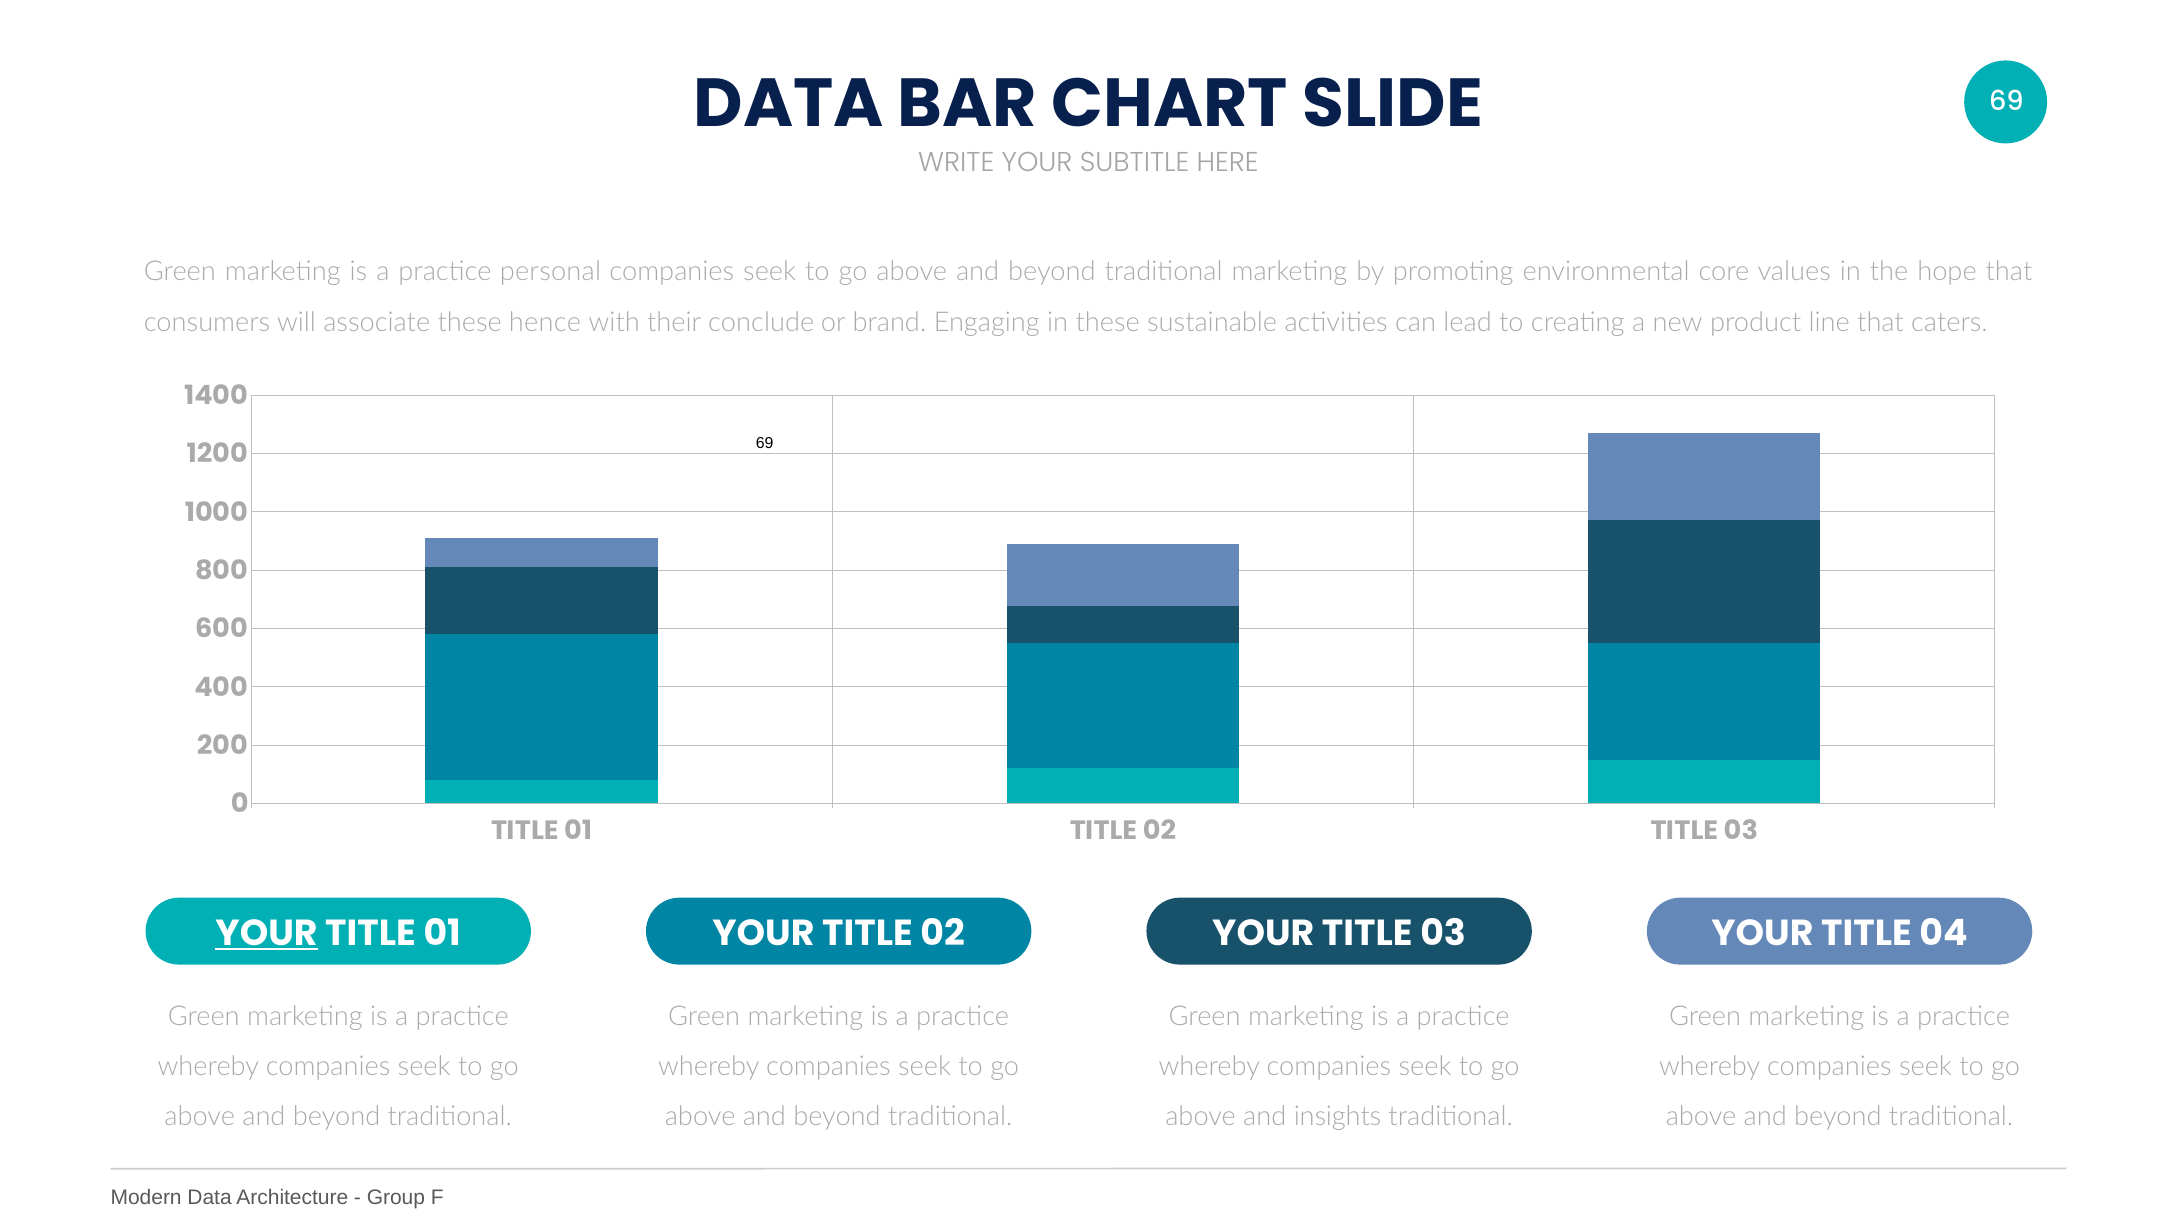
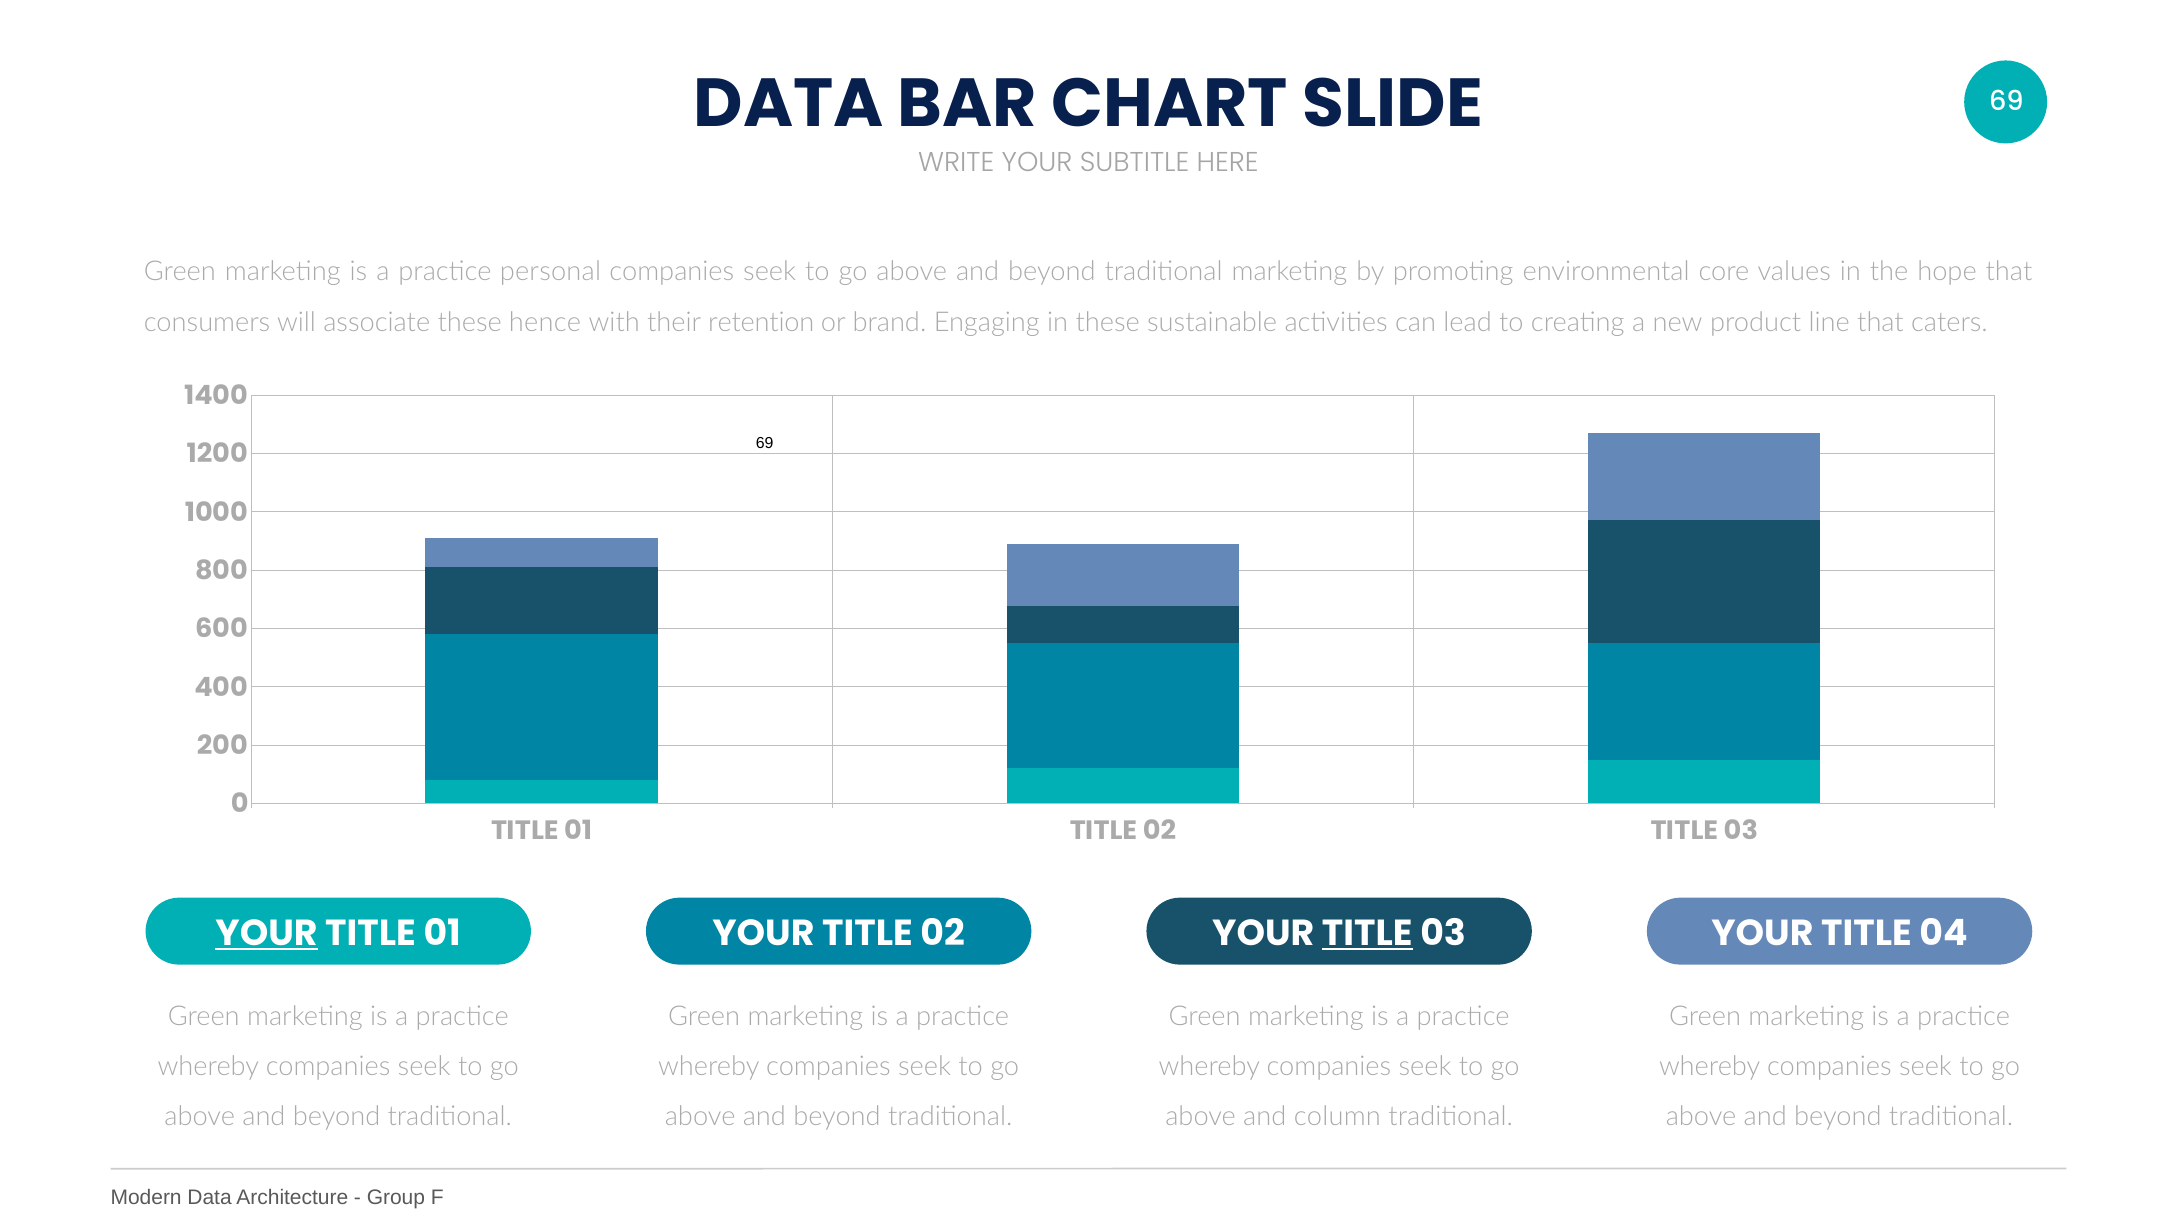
conclude: conclude -> retention (761, 322)
TITLE underline: none -> present (1367, 934)
insights: insights -> column (1337, 1117)
